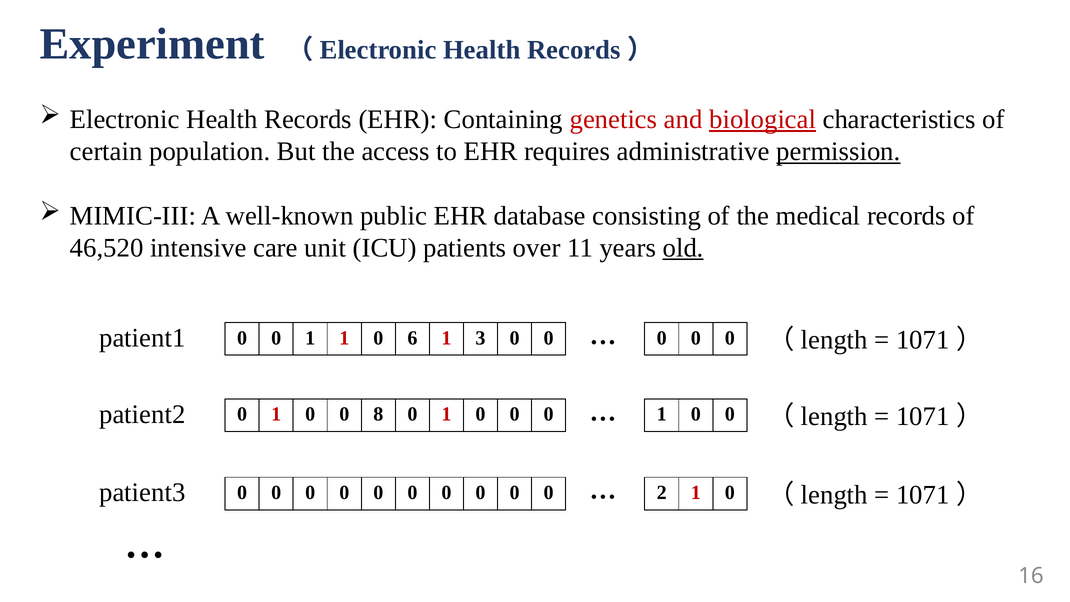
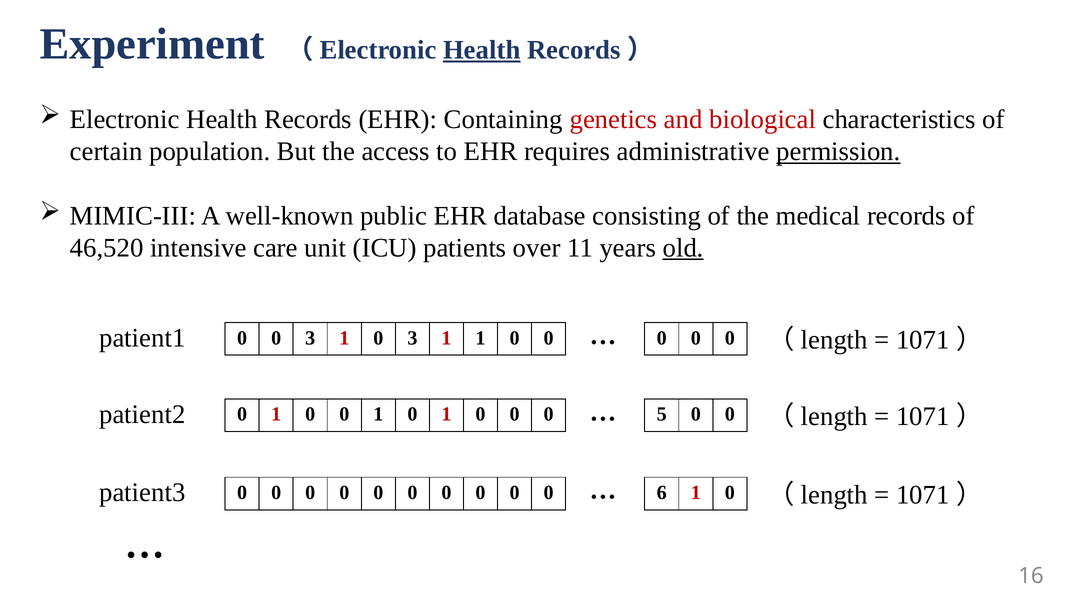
Health underline: none -> present (482, 50)
biological underline: present -> none (763, 119)
1: 1 -> 3 (310, 338)
1 0 6: 6 -> 3 (412, 338)
1 3: 3 -> 1 (481, 338)
0 0 8: 8 -> 1 (378, 414)
0 0 0 1: 1 -> 5 (662, 414)
2: 2 -> 6 (662, 492)
